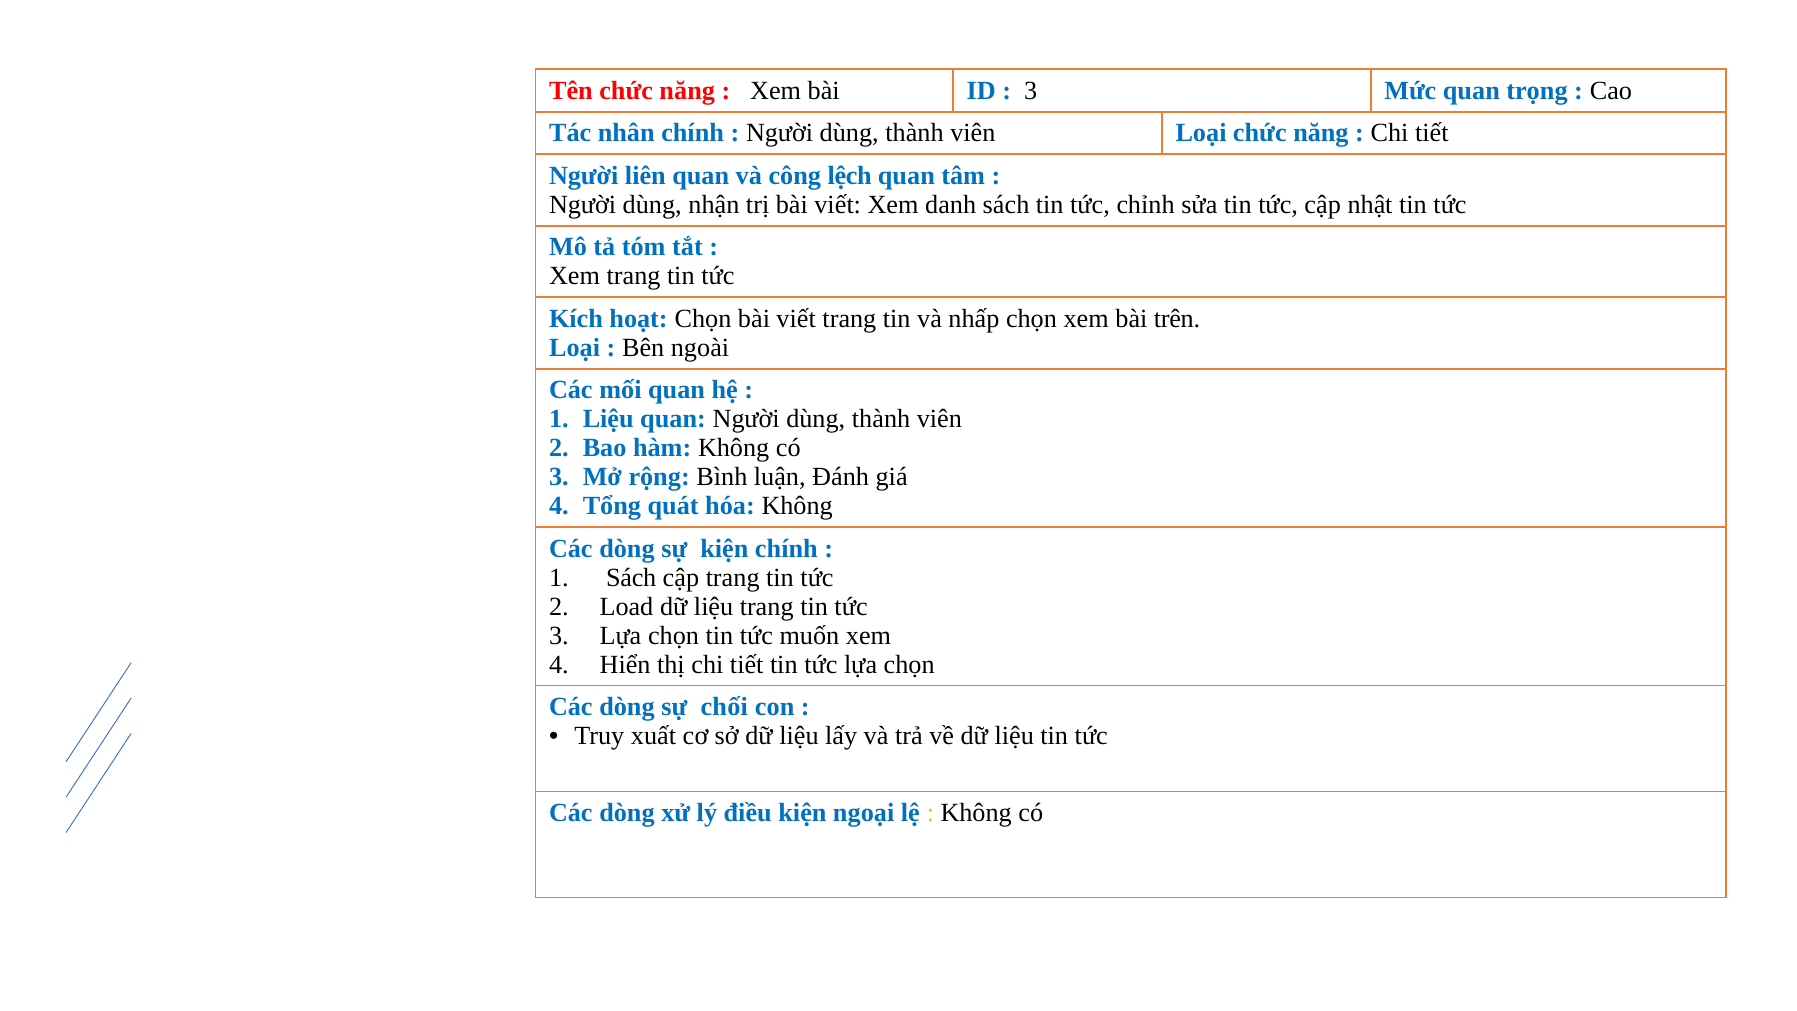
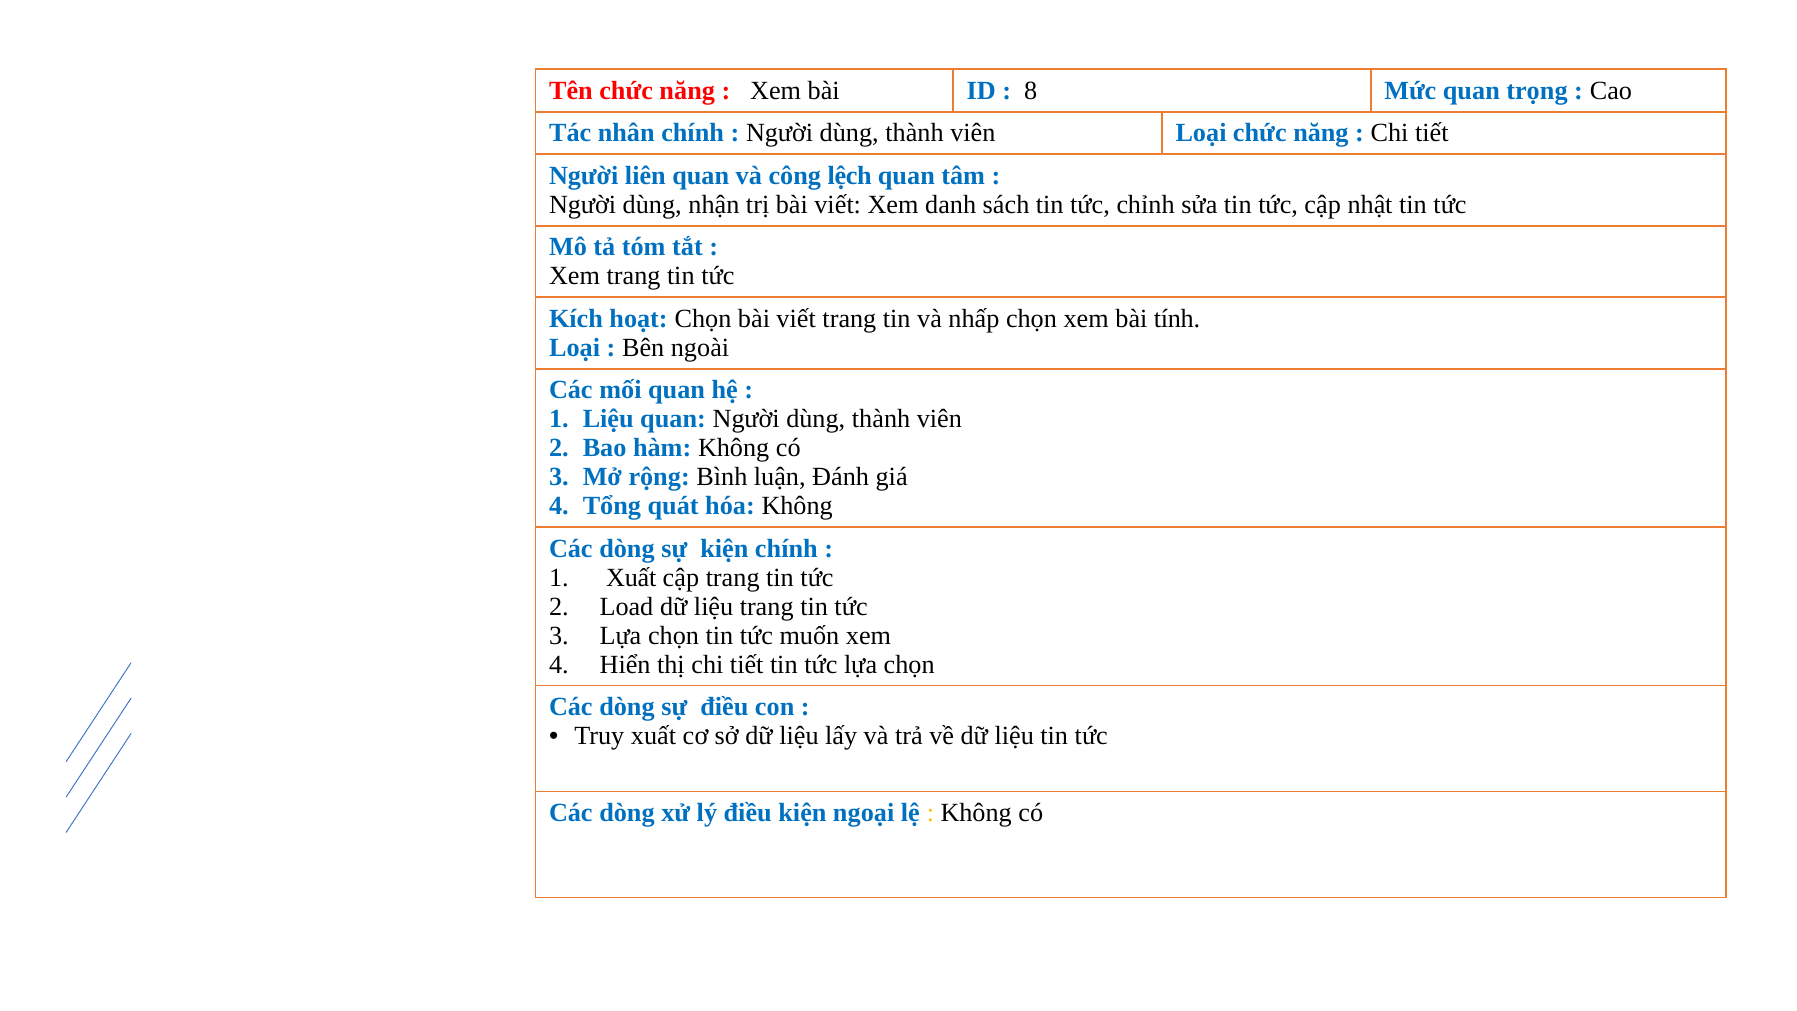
3: 3 -> 8 (1031, 91)
trên: trên -> tính (1177, 319)
Sách: Sách -> Xuất (631, 577)
sự chối: chối -> điều (724, 707)
